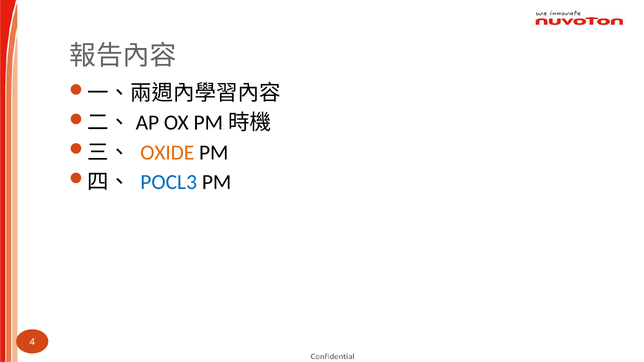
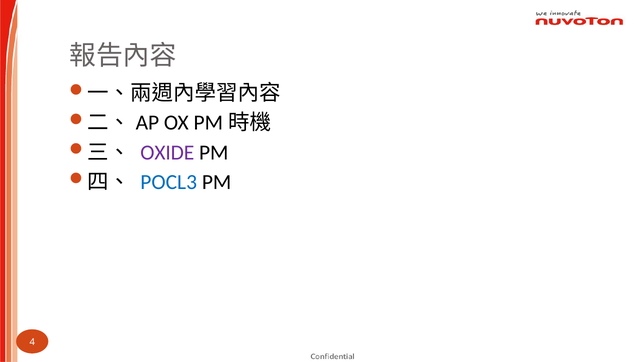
OXIDE colour: orange -> purple (167, 153)
